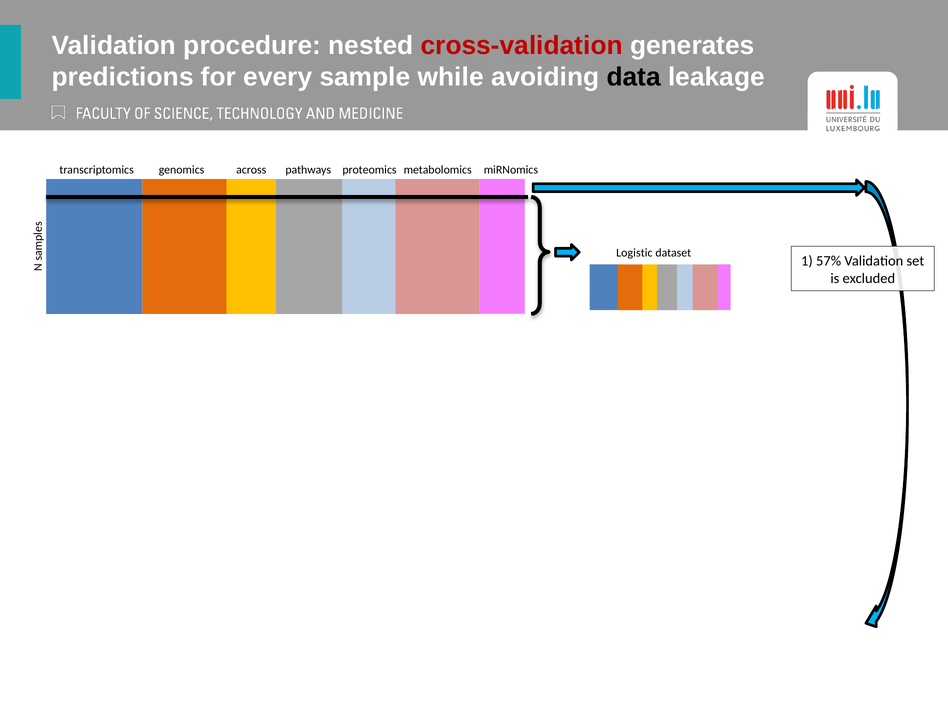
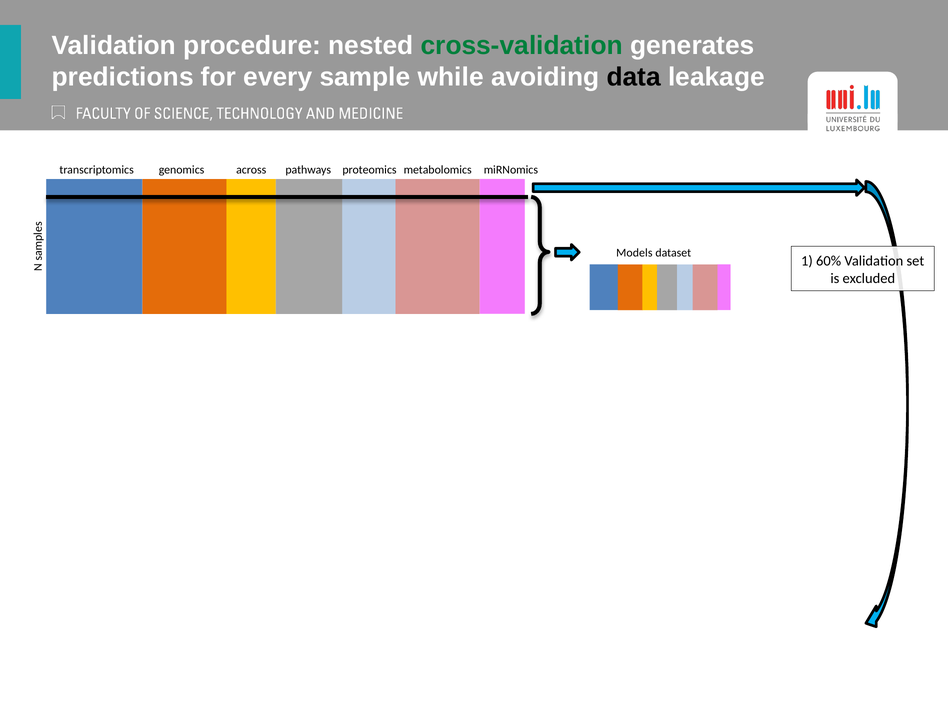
cross-validation colour: red -> green (522, 45)
Logistic: Logistic -> Models (634, 253)
57%: 57% -> 60% (829, 261)
